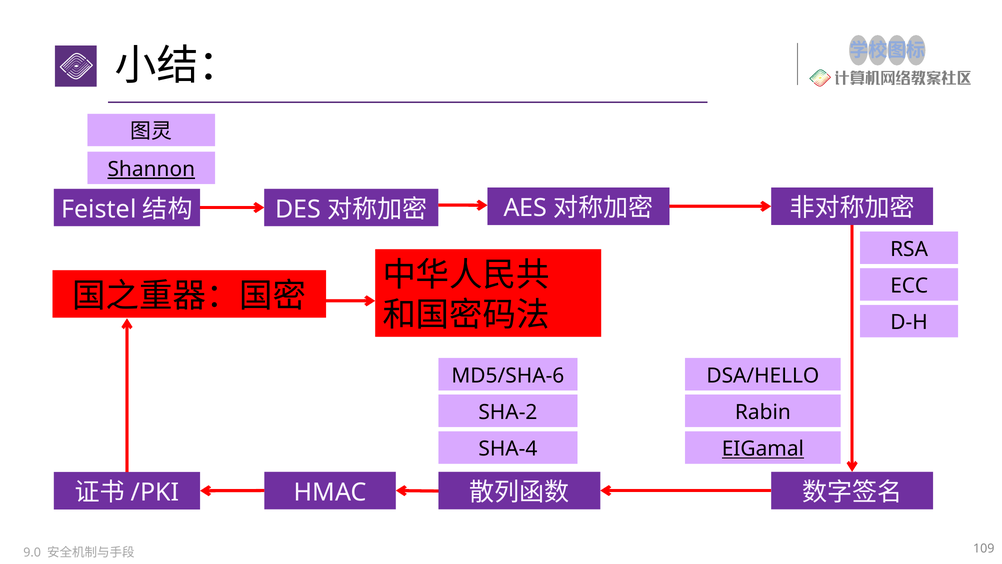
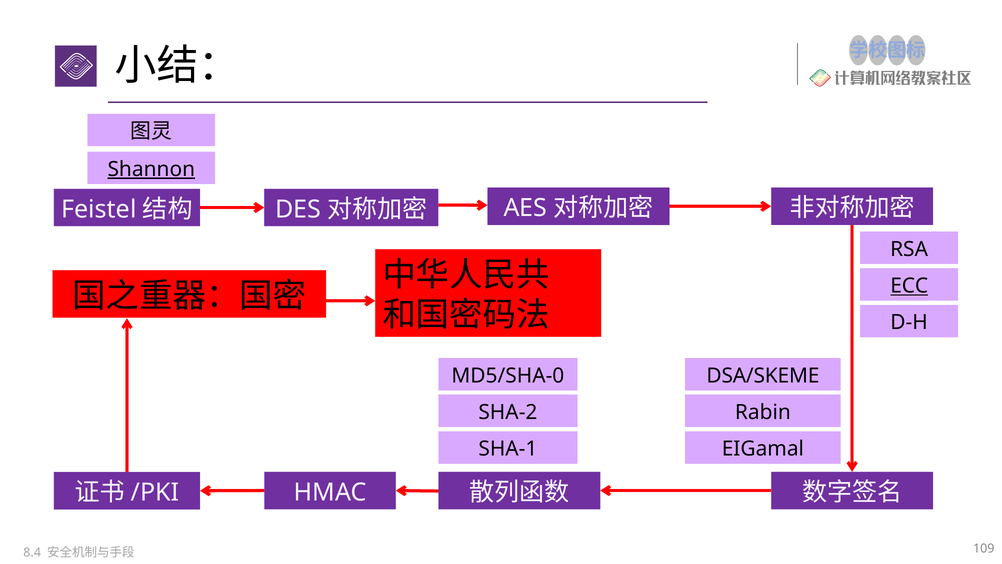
ECC underline: none -> present (909, 286)
MD5/SHA-6: MD5/SHA-6 -> MD5/SHA-0 (508, 375)
DSA/HELLO: DSA/HELLO -> DSA/SKEME (763, 375)
SHA-4: SHA-4 -> SHA-1 (508, 449)
EIGamal underline: present -> none (763, 449)
9.0: 9.0 -> 8.4 (32, 552)
